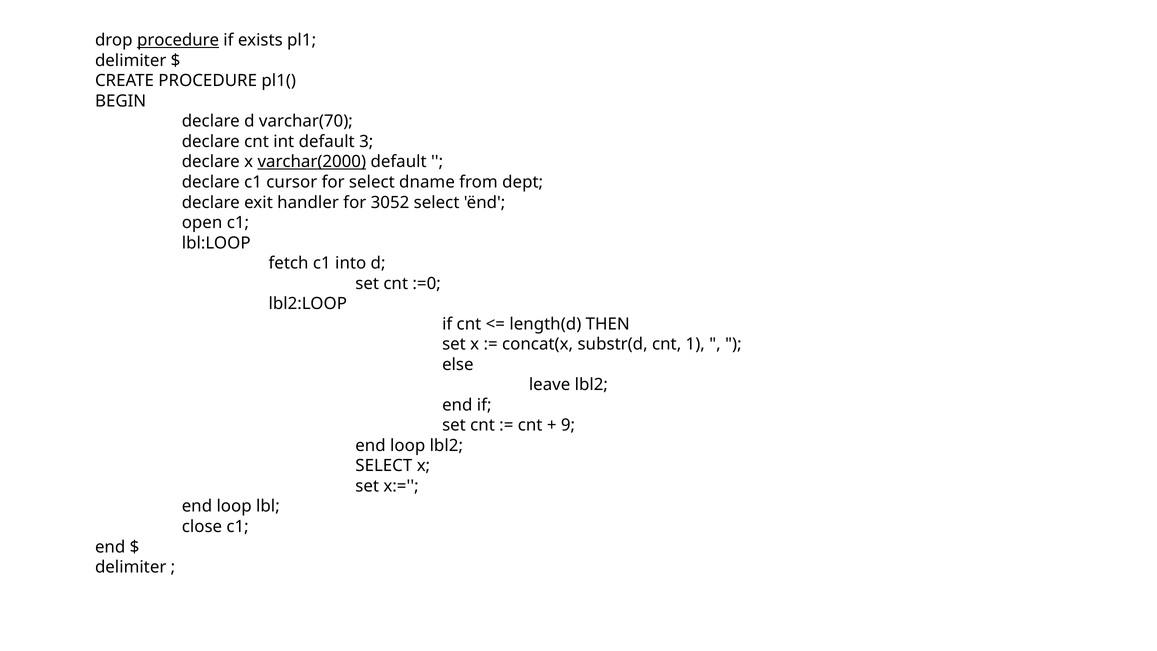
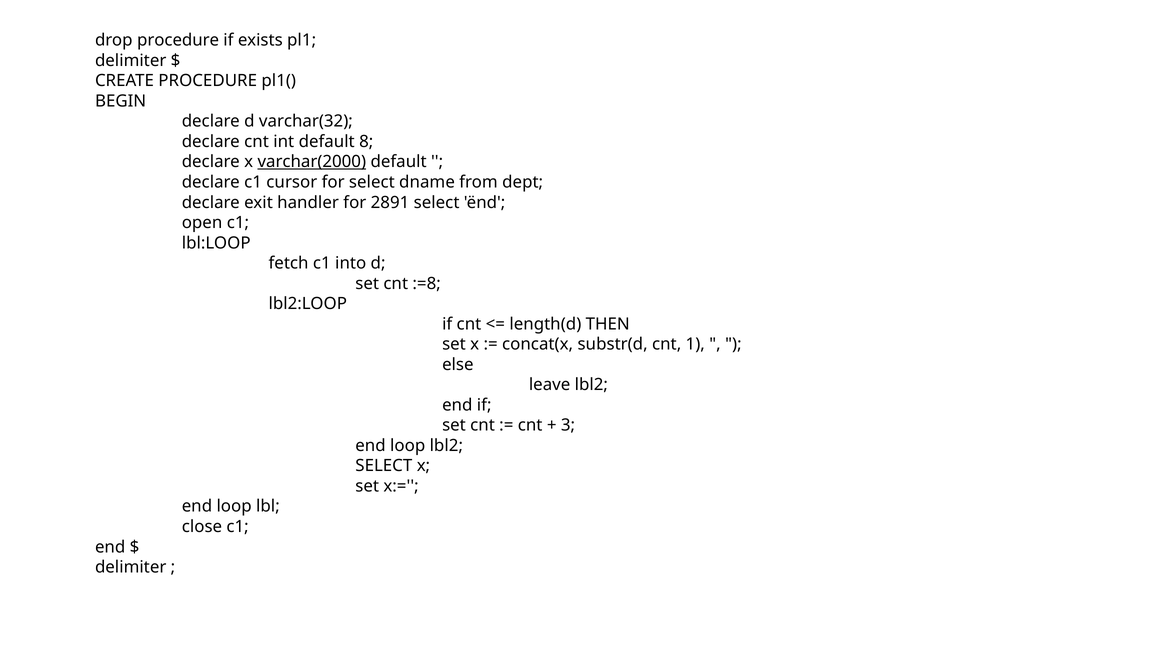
procedure underline: present -> none (178, 40)
varchar(70: varchar(70 -> varchar(32 (306, 121)
3: 3 -> 8 (366, 142)
3052: 3052 -> 2891 (390, 202)
:=0: :=0 -> :=8 (427, 283)
9: 9 -> 3 (568, 425)
